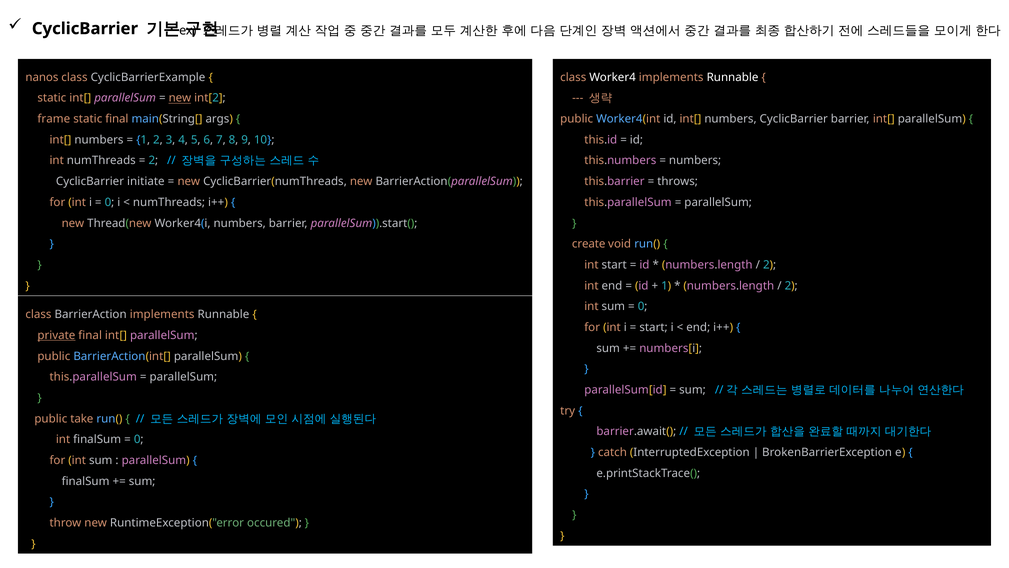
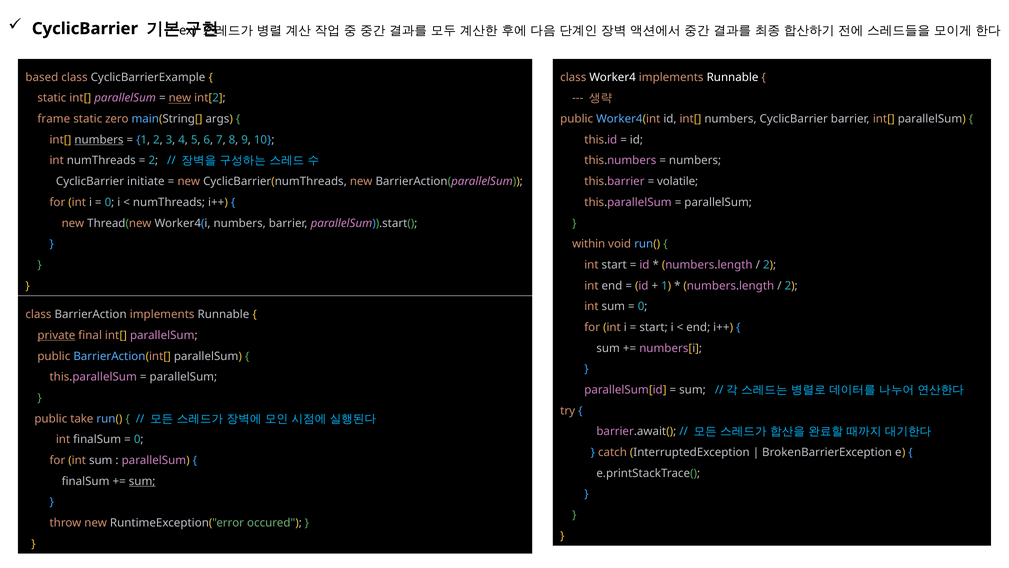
nanos: nanos -> based (42, 77)
static final: final -> zero (117, 119)
numbers underline: none -> present (99, 140)
throws: throws -> volatile (678, 181)
create: create -> within (589, 244)
sum underline: none -> present (142, 481)
